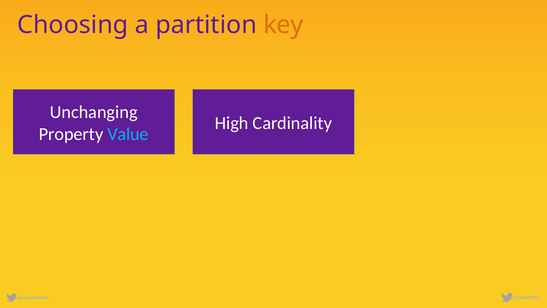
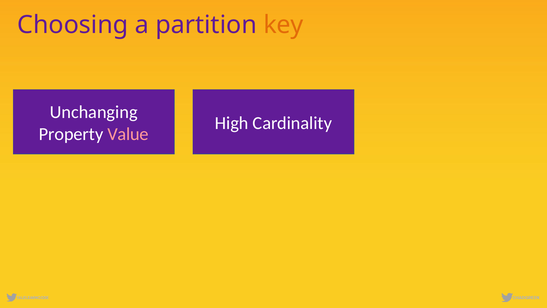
Value colour: light blue -> pink (128, 134)
